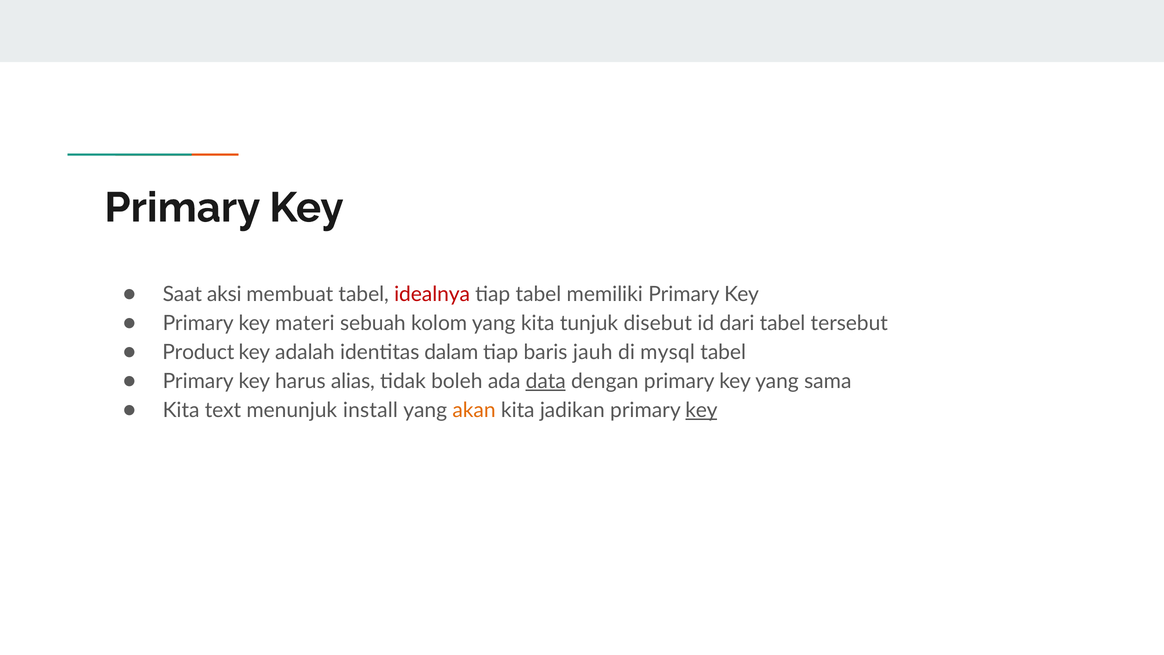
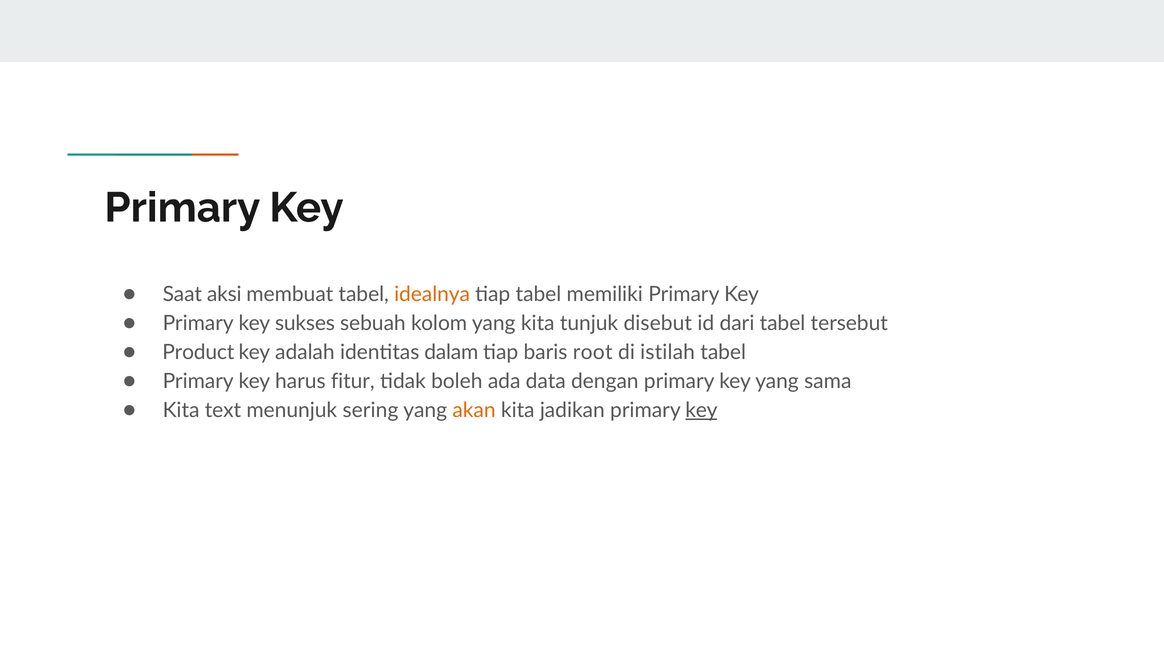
idealnya colour: red -> orange (432, 294)
materi: materi -> sukses (305, 323)
jauh: jauh -> root (593, 352)
mysql: mysql -> istilah (668, 352)
alias: alias -> fitur (353, 381)
data underline: present -> none (546, 381)
install: install -> sering (370, 410)
